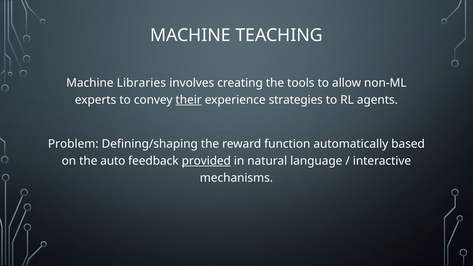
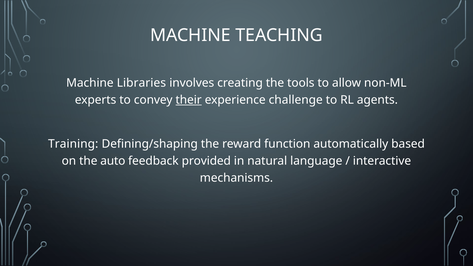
strategies: strategies -> challenge (296, 100)
Problem: Problem -> Training (73, 144)
provided underline: present -> none (206, 161)
